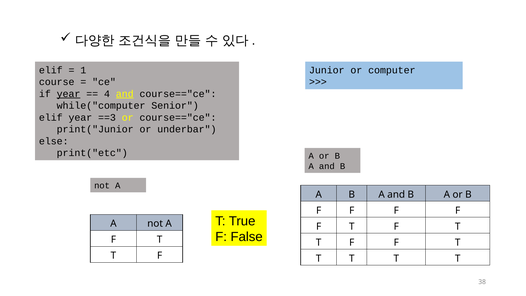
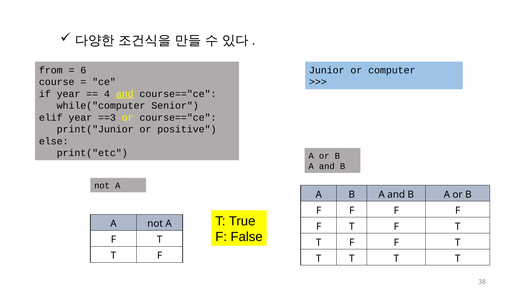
elif: elif -> from (51, 70)
1: 1 -> 6 (83, 70)
year underline: present -> none (69, 94)
underbar: underbar -> positive (187, 129)
